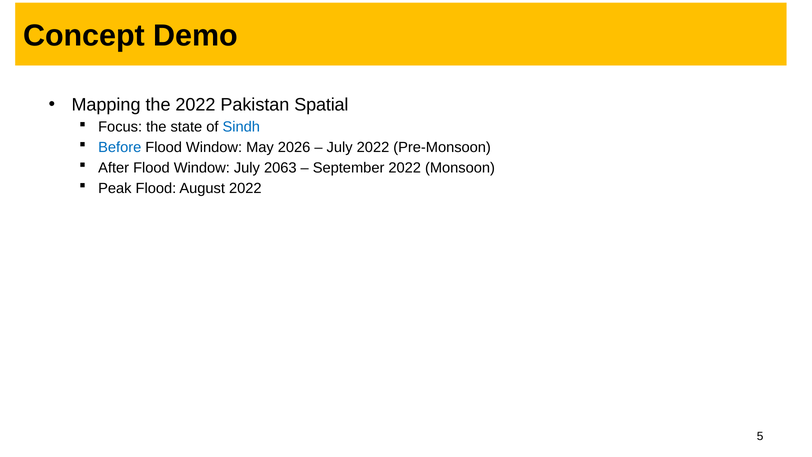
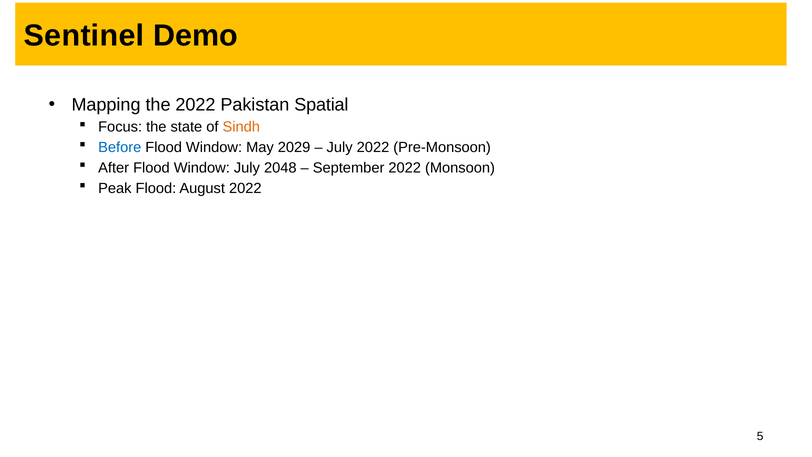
Concept: Concept -> Sentinel (84, 36)
Sindh colour: blue -> orange (241, 127)
2026: 2026 -> 2029 (294, 147)
2063: 2063 -> 2048 (280, 168)
